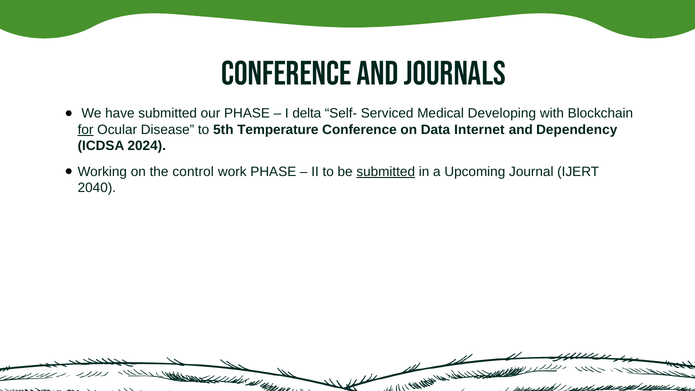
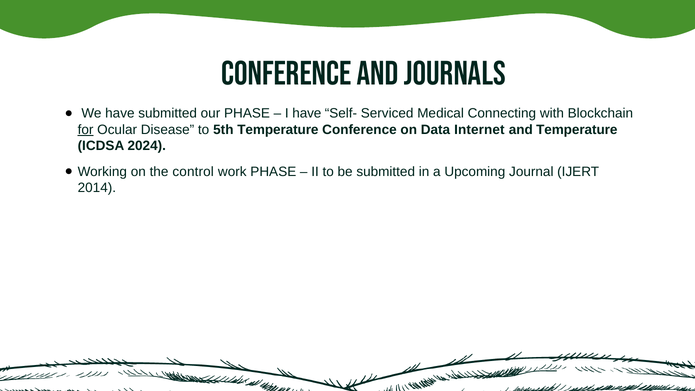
I delta: delta -> have (307, 113)
Developing: Developing -> Connecting (502, 113)
and Dependency: Dependency -> Temperature (577, 130)
submitted underline: present -> none (386, 172)
2040: 2040 -> 2014 (97, 188)
